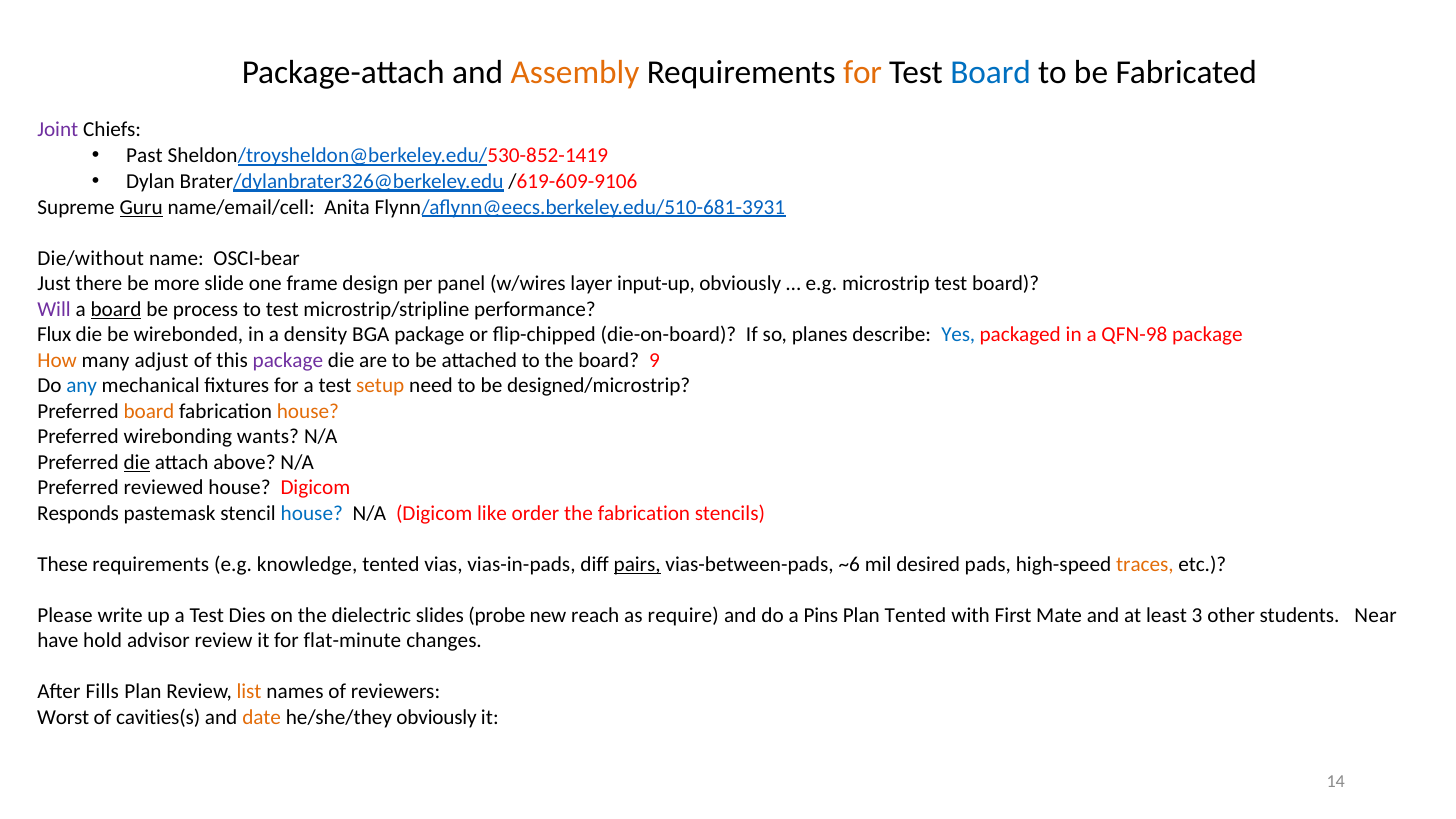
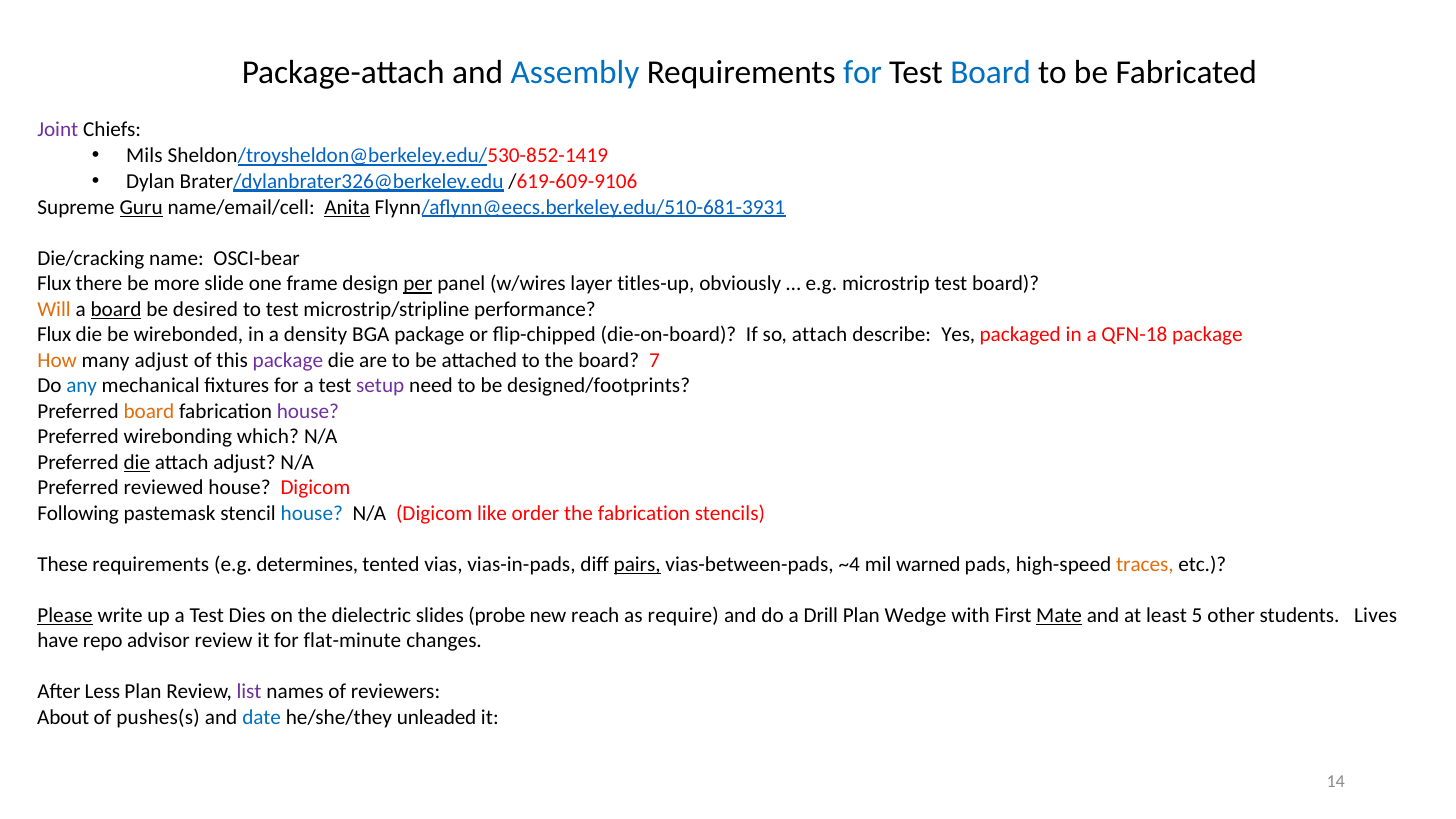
Assembly colour: orange -> blue (575, 73)
for colour: orange -> blue (863, 73)
Past: Past -> Mils (144, 155)
Anita underline: none -> present (347, 207)
Die/without: Die/without -> Die/cracking (91, 258)
Just: Just -> Flux (54, 284)
per underline: none -> present (418, 284)
input-up: input-up -> titles-up (656, 284)
Will colour: purple -> orange (54, 309)
process: process -> desired (205, 309)
so planes: planes -> attach (820, 335)
Yes colour: blue -> black (958, 335)
QFN-98: QFN-98 -> QFN-18 (1134, 335)
9: 9 -> 7 (655, 360)
setup colour: orange -> purple (380, 386)
designed/microstrip: designed/microstrip -> designed/footprints (599, 386)
house colour: orange -> purple (308, 411)
wants: wants -> which (268, 437)
attach above: above -> adjust (244, 462)
Responds: Responds -> Following (78, 513)
knowledge: knowledge -> determines (307, 564)
~6: ~6 -> ~4 (849, 564)
desired: desired -> warned (928, 564)
Please underline: none -> present (65, 615)
Pins: Pins -> Drill (821, 615)
Plan Tented: Tented -> Wedge (916, 615)
Mate underline: none -> present (1059, 615)
3: 3 -> 5 (1197, 615)
Near: Near -> Lives (1376, 615)
hold: hold -> repo (103, 641)
Fills: Fills -> Less (102, 692)
list colour: orange -> purple (249, 692)
Worst: Worst -> About (63, 717)
cavities(s: cavities(s -> pushes(s (158, 717)
date colour: orange -> blue (262, 717)
he/she/they obviously: obviously -> unleaded (437, 717)
